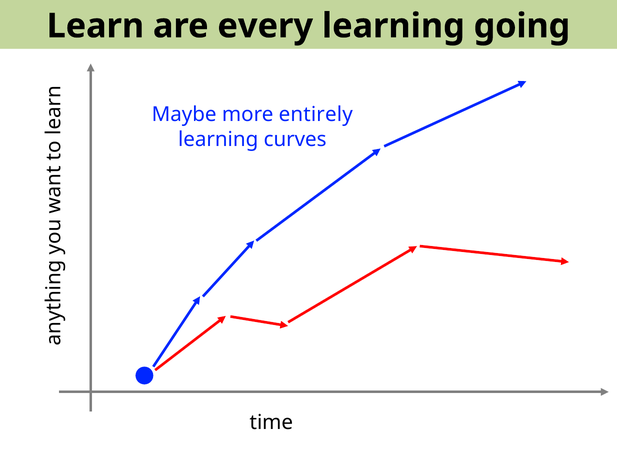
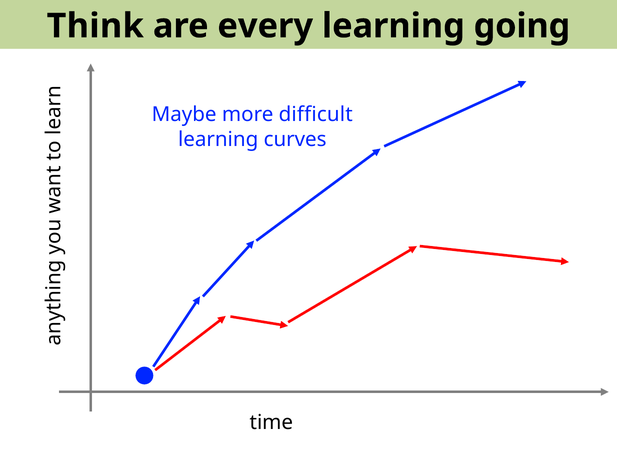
Learn: Learn -> Think (95, 26)
entirely: entirely -> difficult (316, 115)
